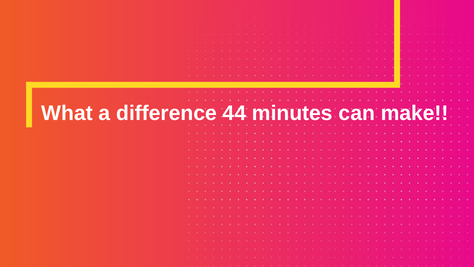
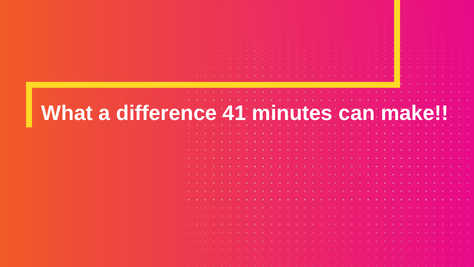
44: 44 -> 41 (234, 113)
